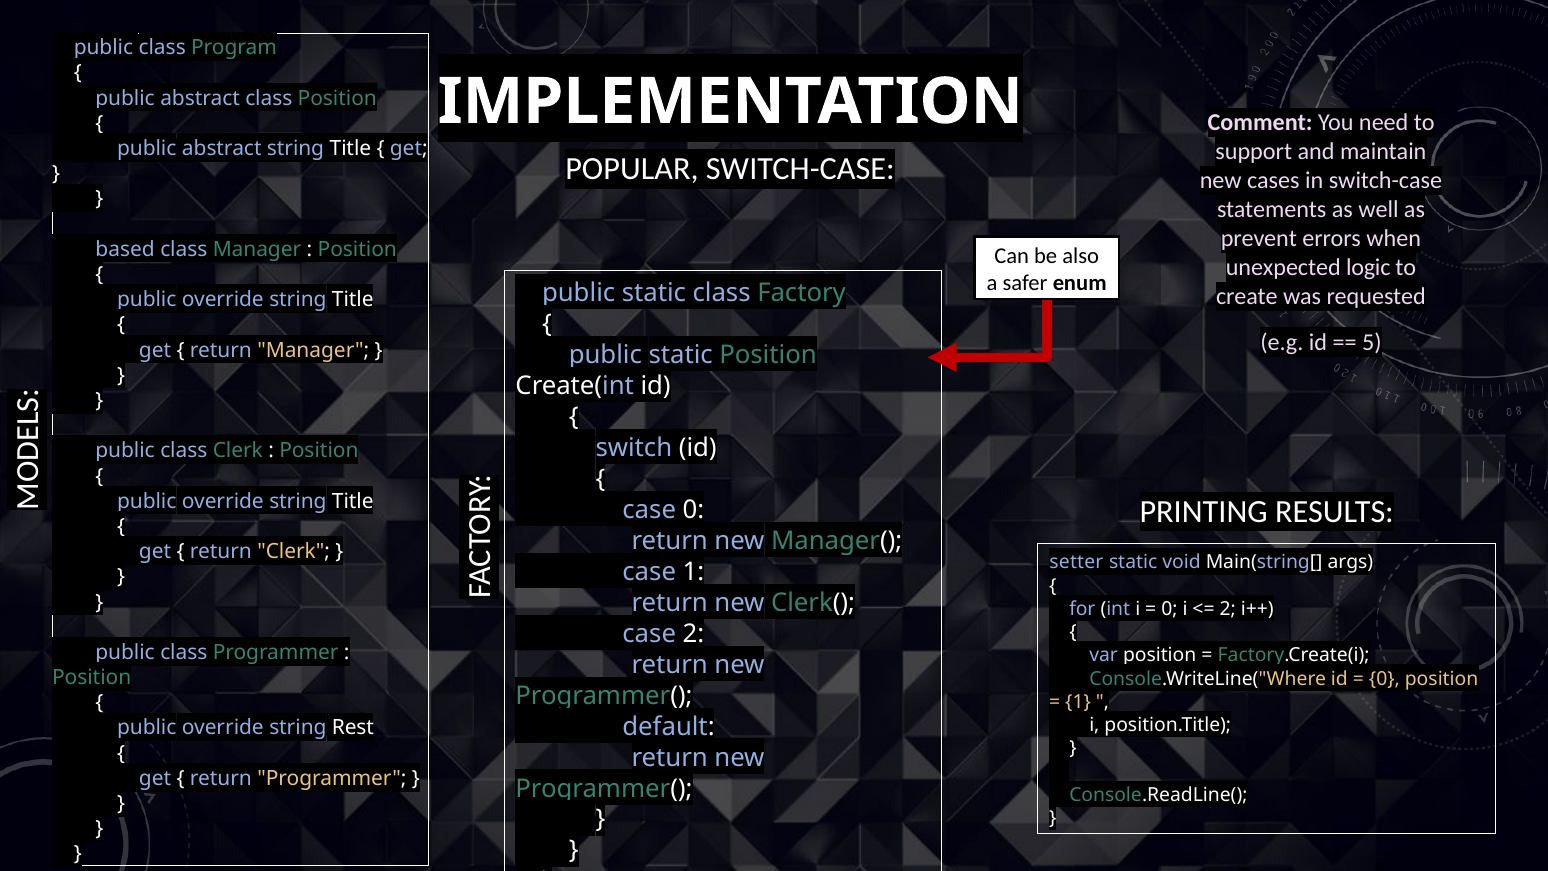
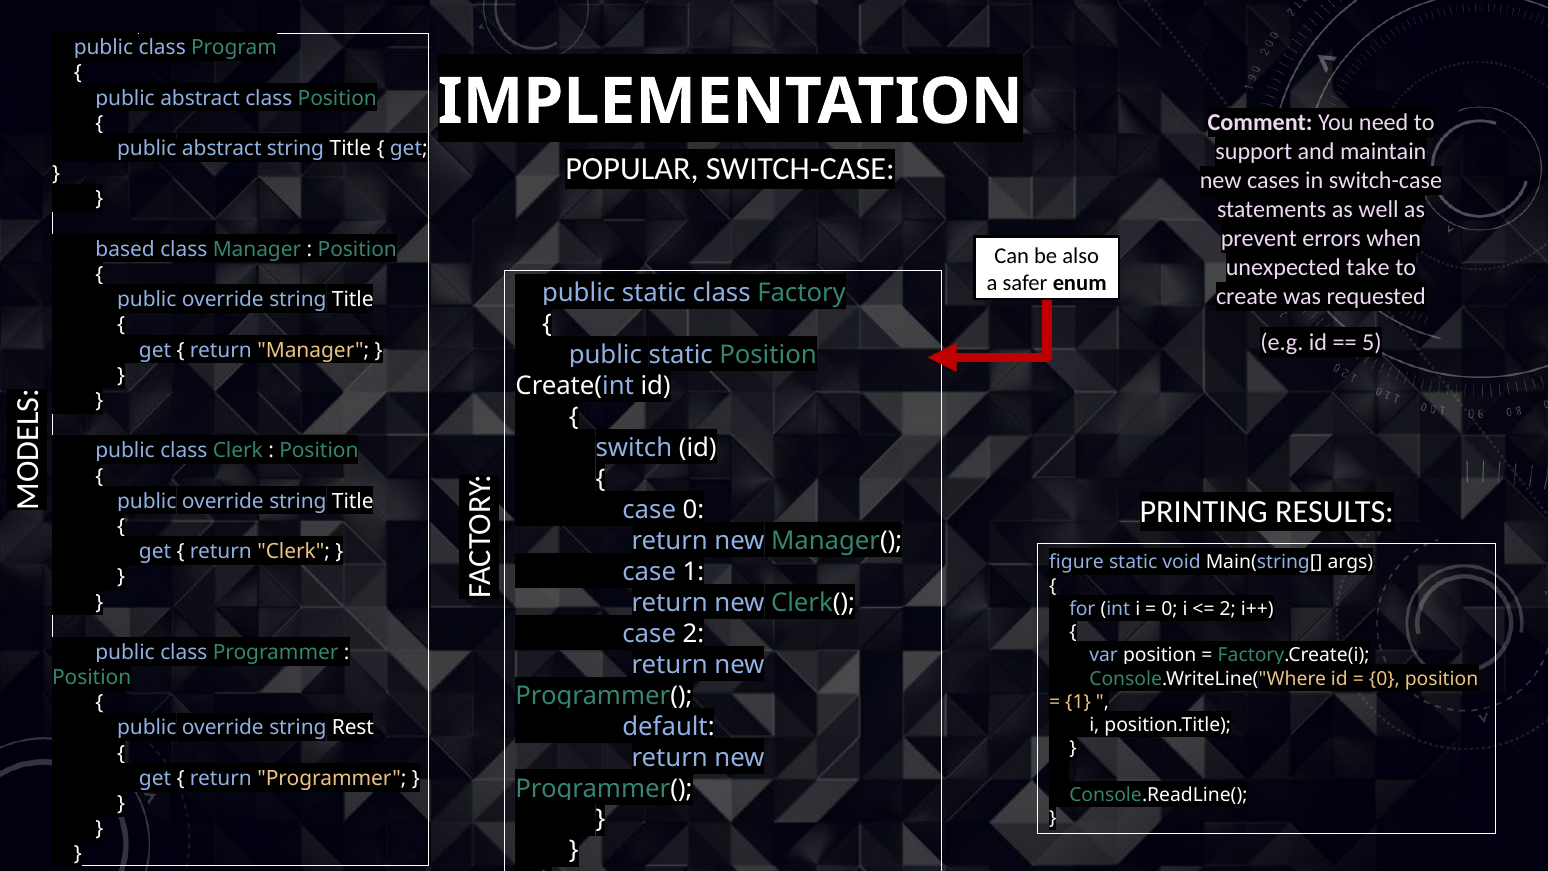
logic: logic -> take (1368, 268)
setter: setter -> figure (1077, 562)
